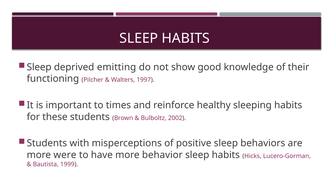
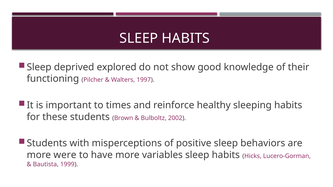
emitting: emitting -> explored (117, 67)
behavior: behavior -> variables (162, 155)
